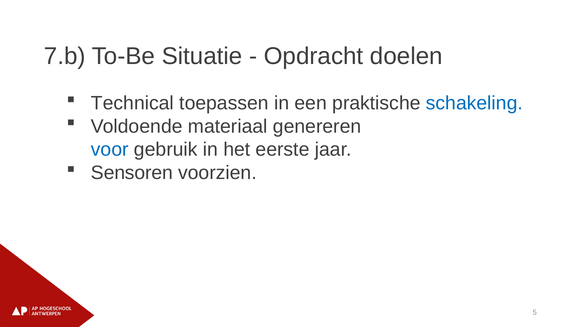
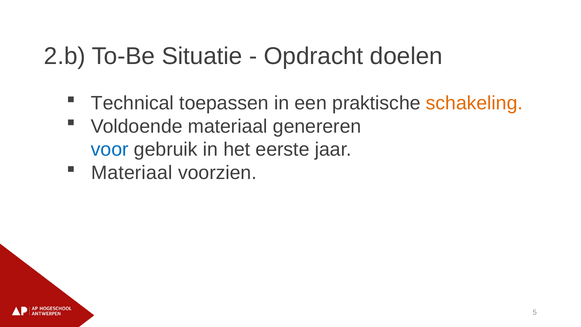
7.b: 7.b -> 2.b (65, 56)
schakeling colour: blue -> orange (474, 103)
Sensoren: Sensoren -> Materiaal (132, 173)
